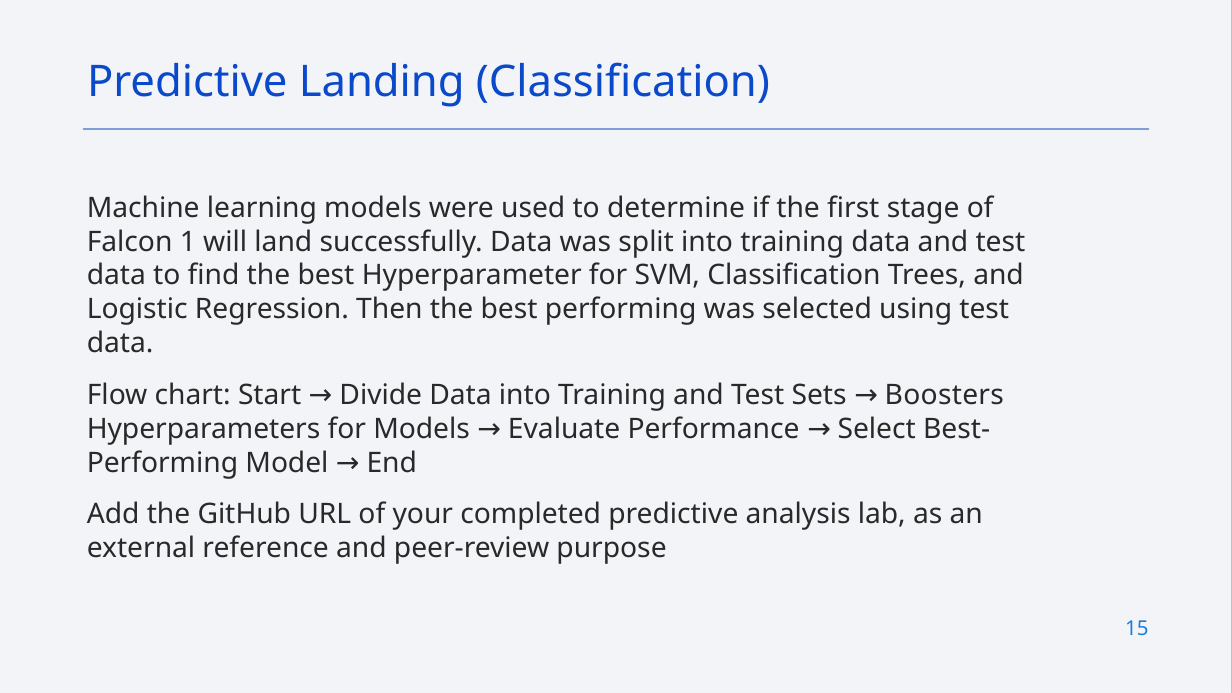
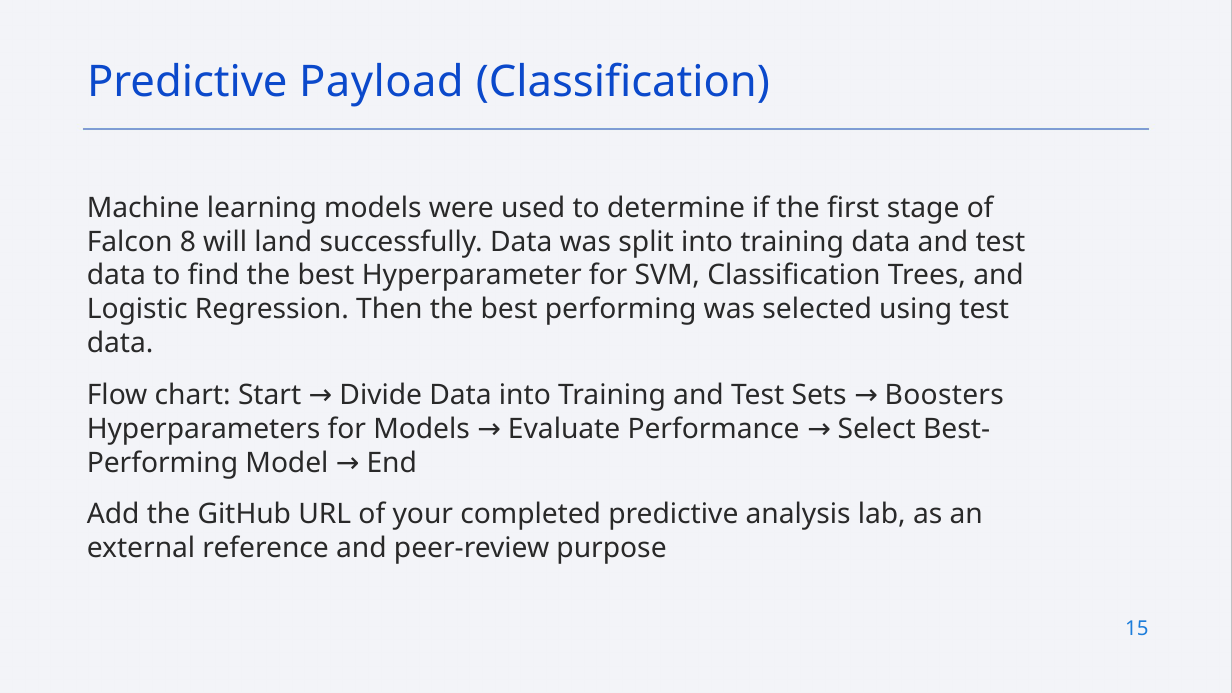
Landing: Landing -> Payload (381, 82)
1: 1 -> 8 (188, 242)
